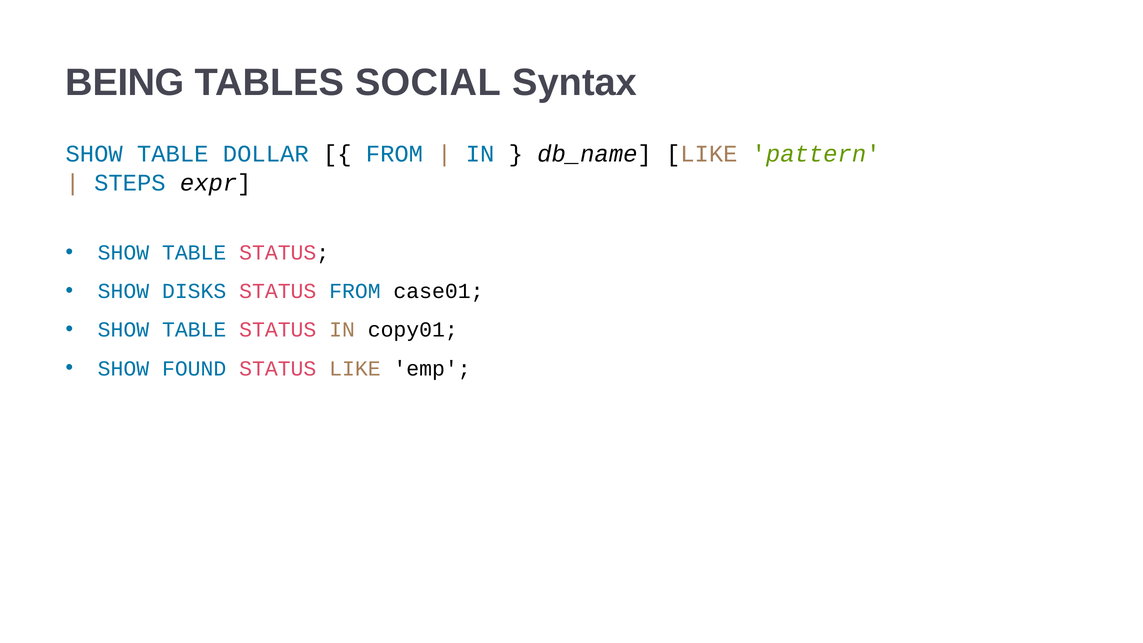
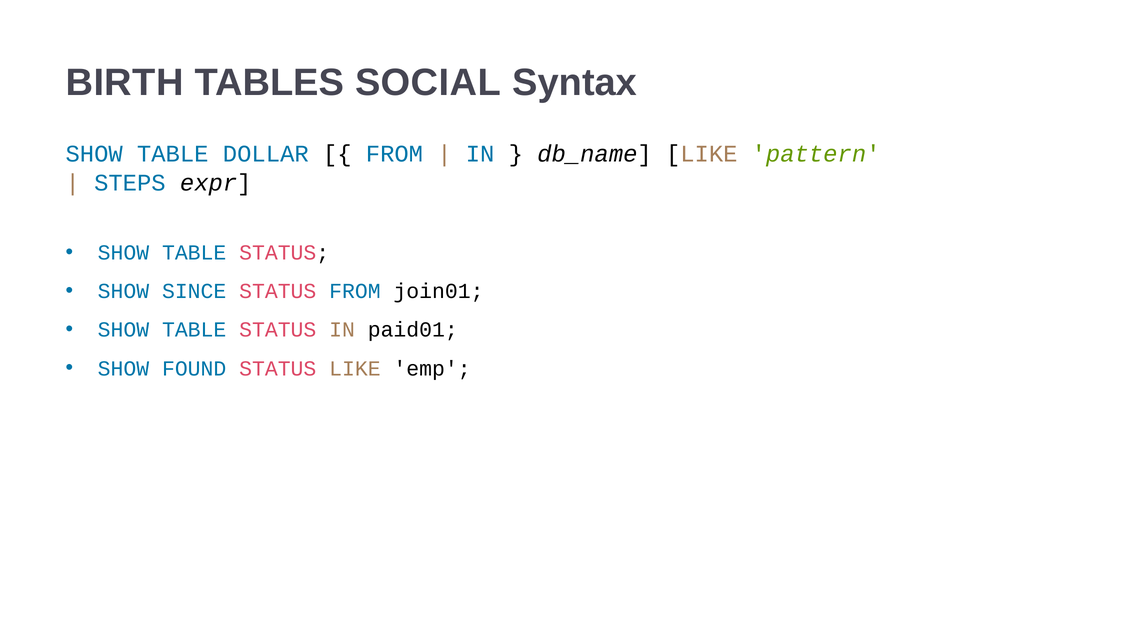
BEING: BEING -> BIRTH (125, 83)
DISKS: DISKS -> SINCE (194, 291)
case01: case01 -> join01 (438, 291)
copy01: copy01 -> paid01 (413, 330)
